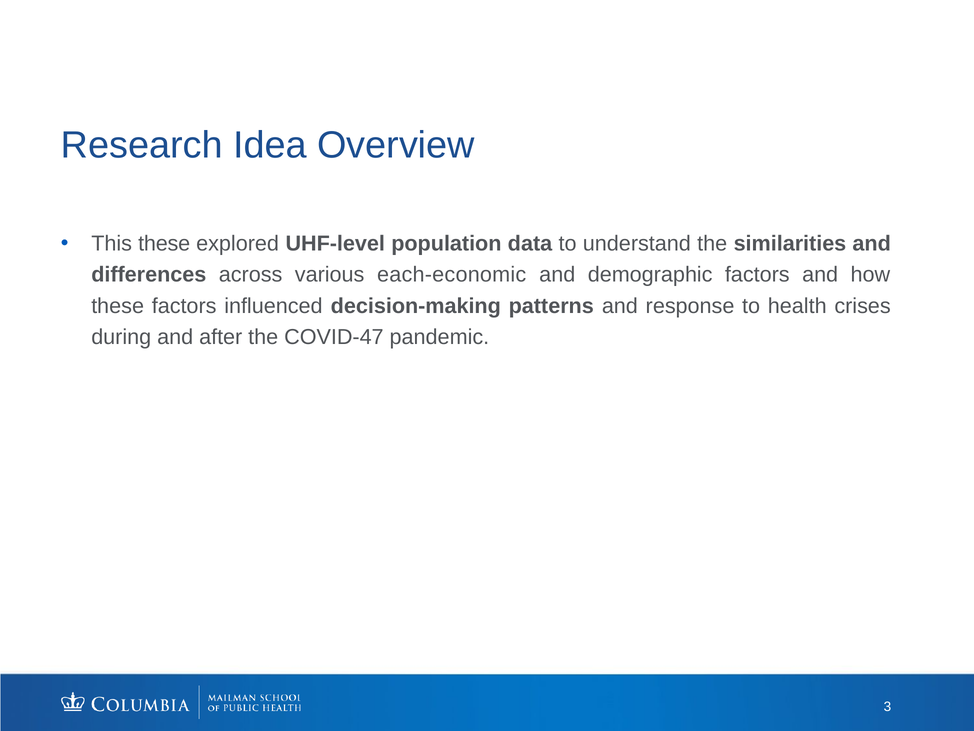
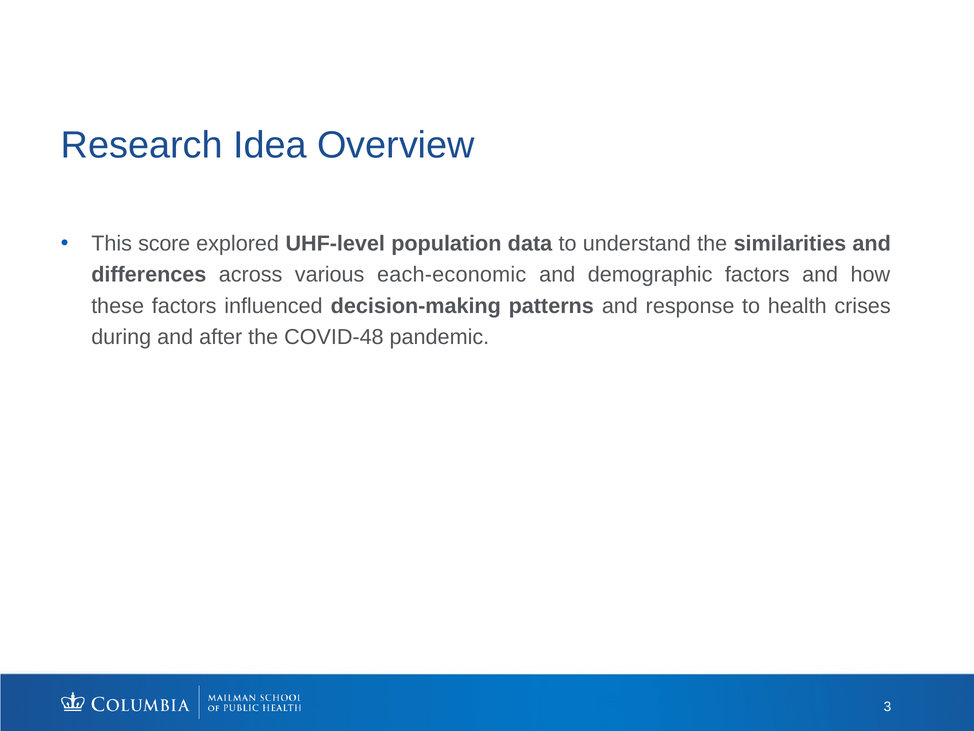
This these: these -> score (164, 243)
COVID-47: COVID-47 -> COVID-48 (334, 337)
